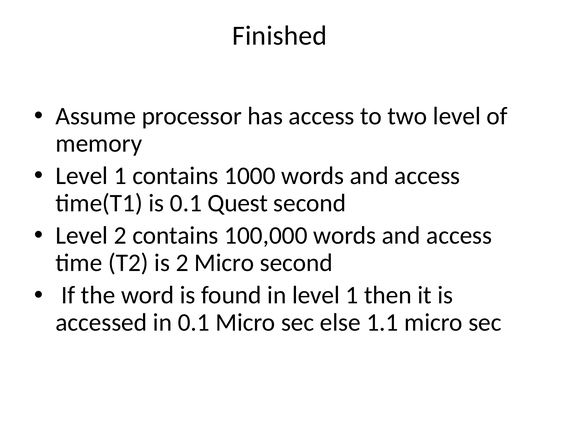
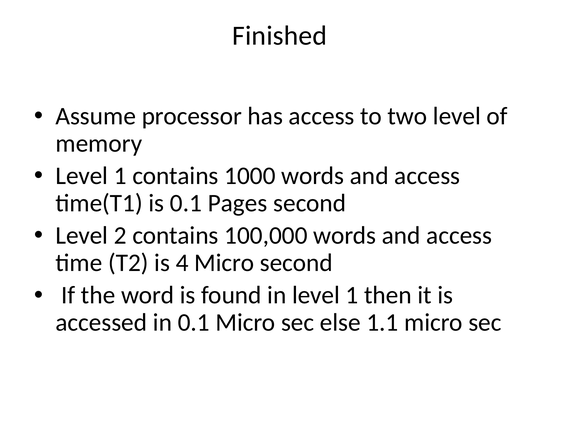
Quest: Quest -> Pages (238, 203)
is 2: 2 -> 4 (182, 263)
